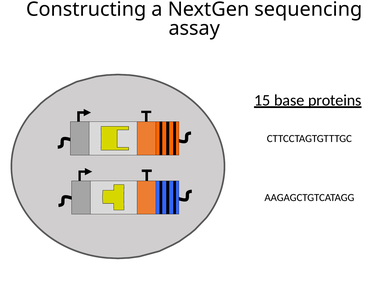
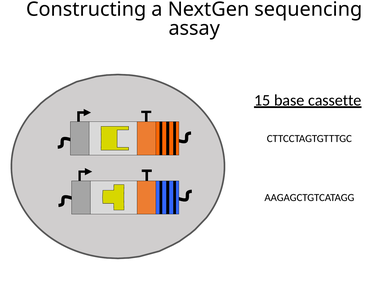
proteins: proteins -> cassette (335, 100)
